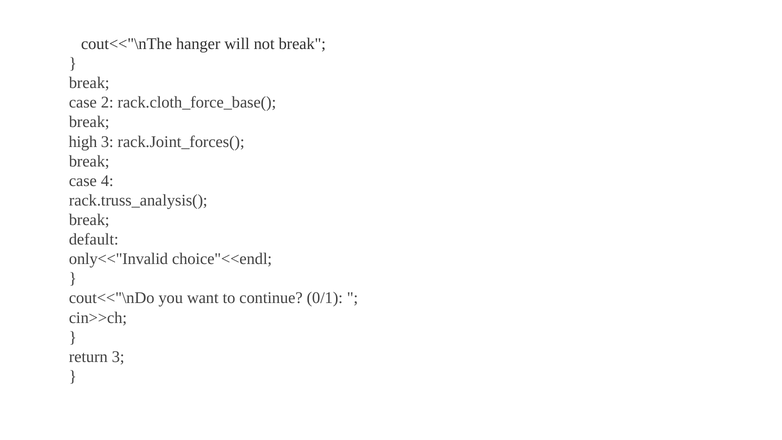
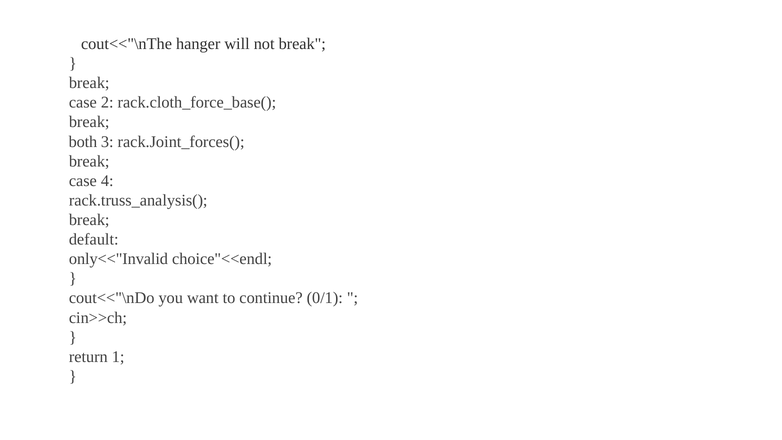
high: high -> both (83, 142)
return 3: 3 -> 1 (118, 357)
